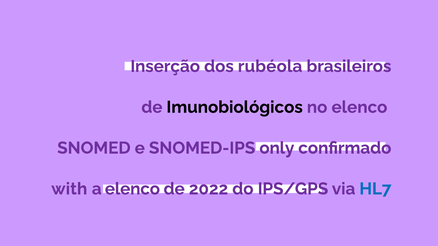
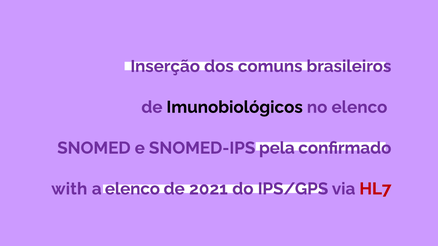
rubéola: rubéola -> comuns (270, 66)
only: only -> pela (277, 148)
2022: 2022 -> 2021 (208, 189)
HL7 colour: blue -> red (375, 189)
